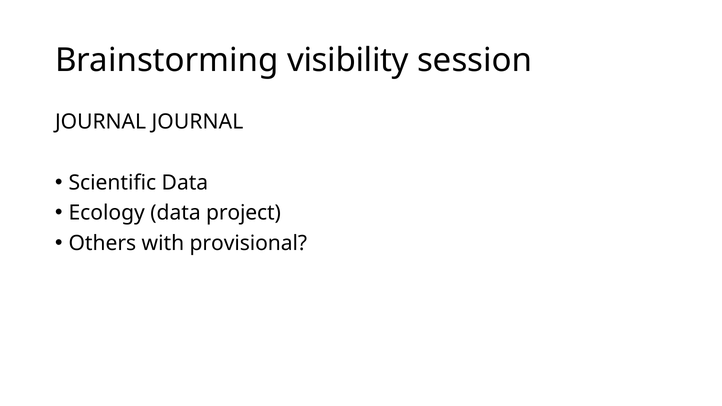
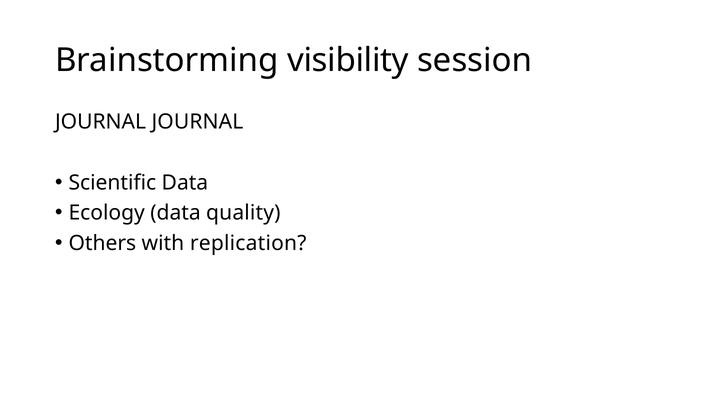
project: project -> quality (243, 213)
provisional: provisional -> replication (248, 243)
